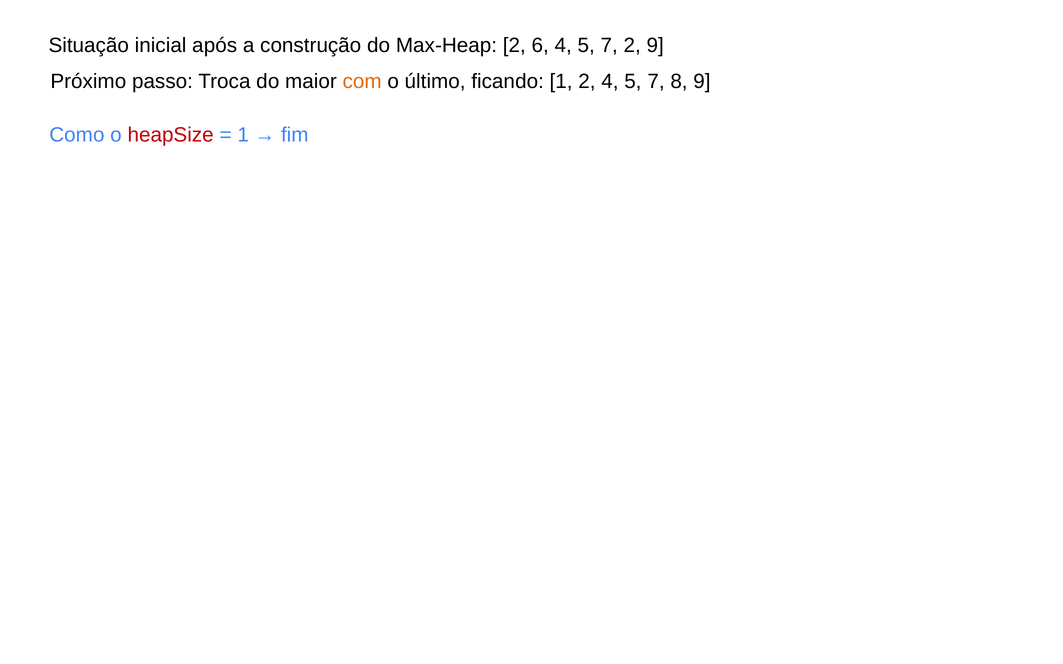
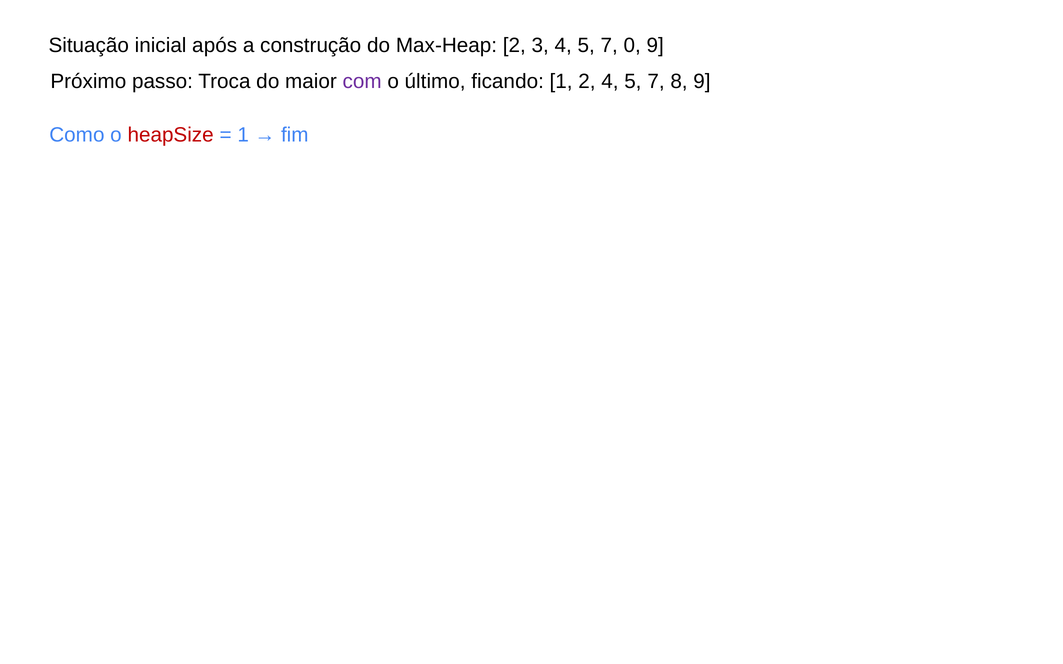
6: 6 -> 3 (540, 45)
7 2: 2 -> 0 (632, 45)
com colour: orange -> purple (362, 81)
